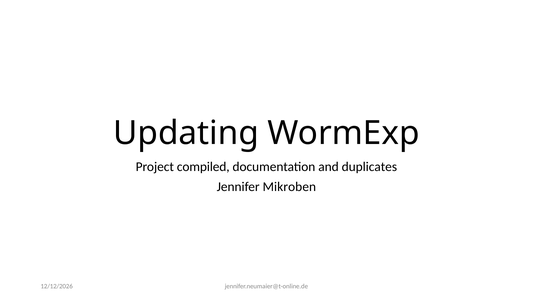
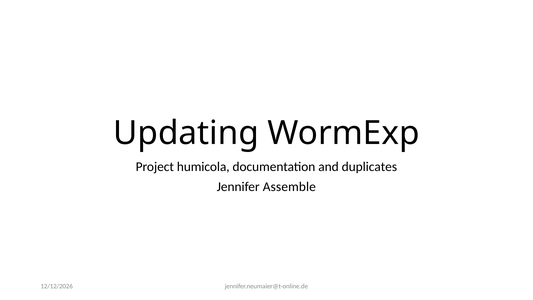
compiled: compiled -> humicola (203, 167)
Mikroben: Mikroben -> Assemble (289, 187)
